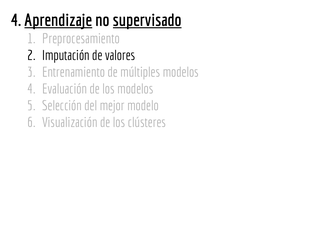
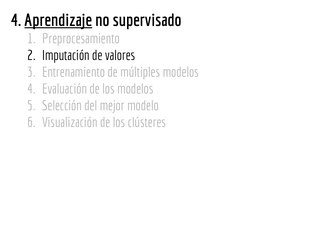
supervisado underline: present -> none (147, 20)
